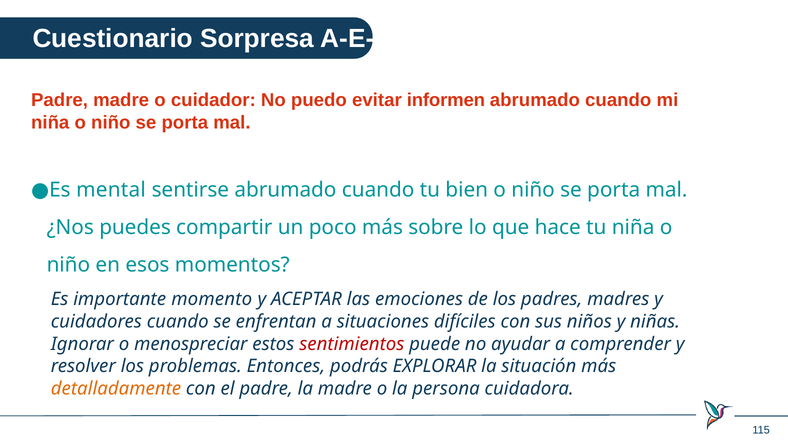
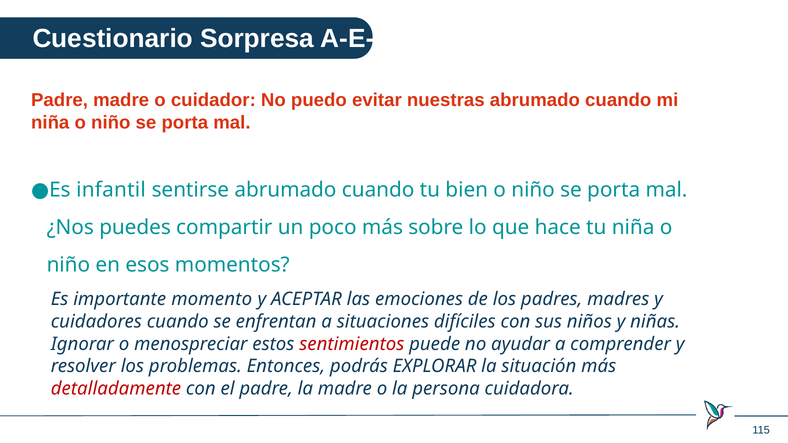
informen: informen -> nuestras (446, 100)
mental: mental -> infantil (111, 190)
detalladamente colour: orange -> red (116, 389)
